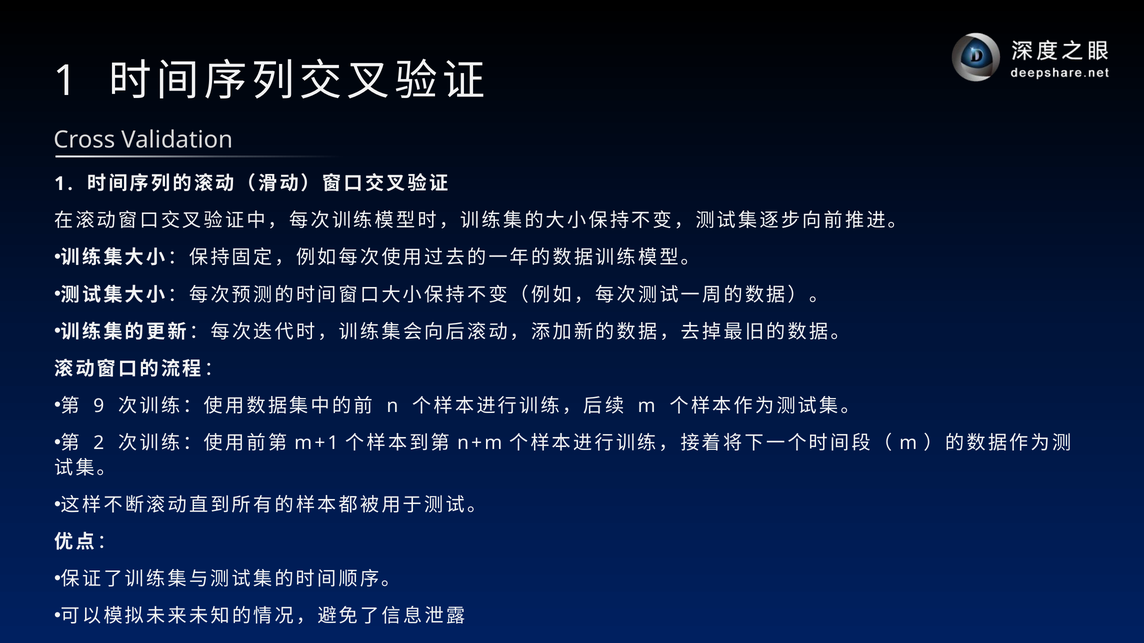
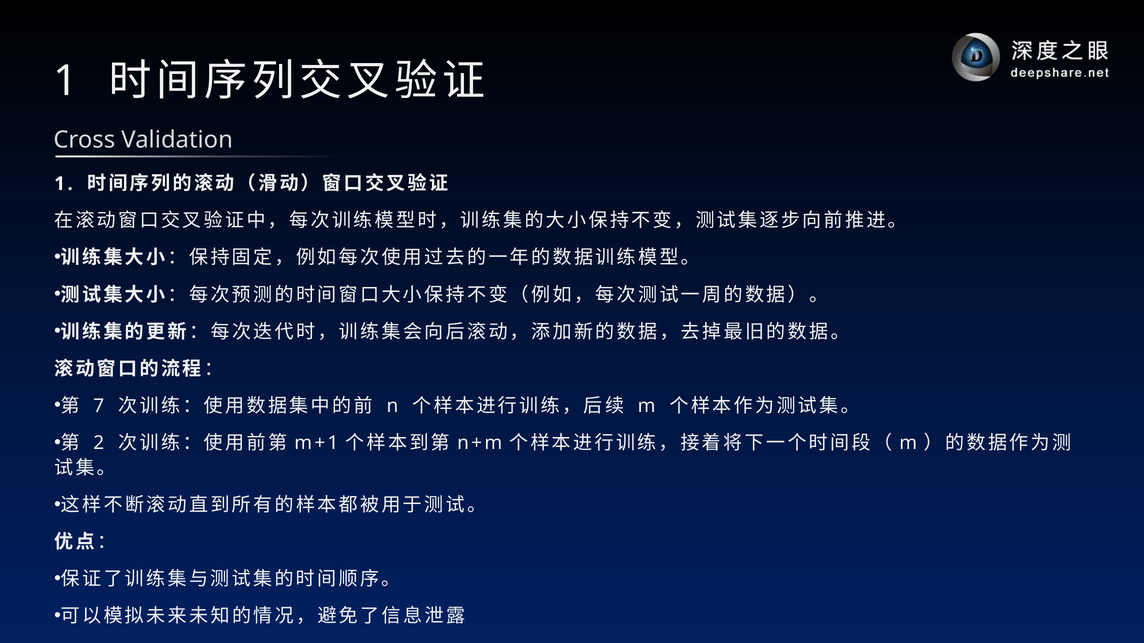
9: 9 -> 7 (99, 406)
